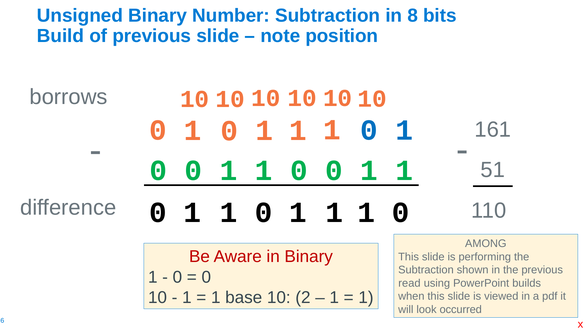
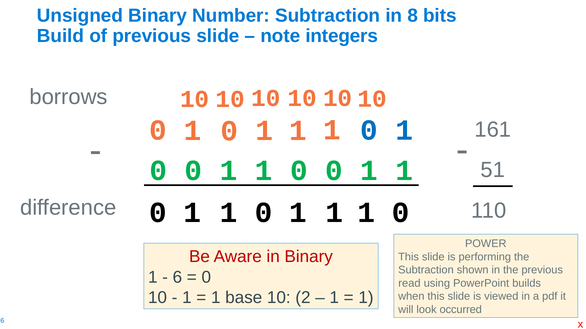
position: position -> integers (342, 36)
AMONG: AMONG -> POWER (486, 244)
0: 0 -> 6 (177, 278)
